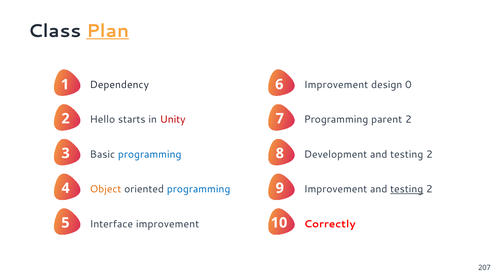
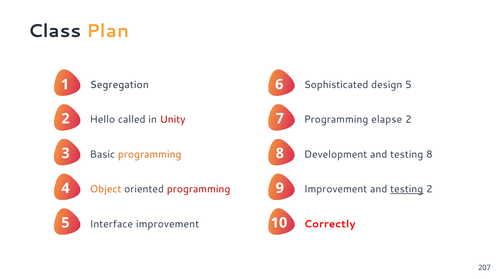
Plan underline: present -> none (108, 31)
6 Improvement: Improvement -> Sophisticated (336, 85)
design 0: 0 -> 5 (408, 85)
Dependency: Dependency -> Segregation (119, 85)
starts: starts -> called (132, 120)
parent: parent -> elapse (387, 120)
programming colour: blue -> orange (150, 154)
2: 2 -> 8 (429, 154)
programming colour: blue -> red (199, 189)
